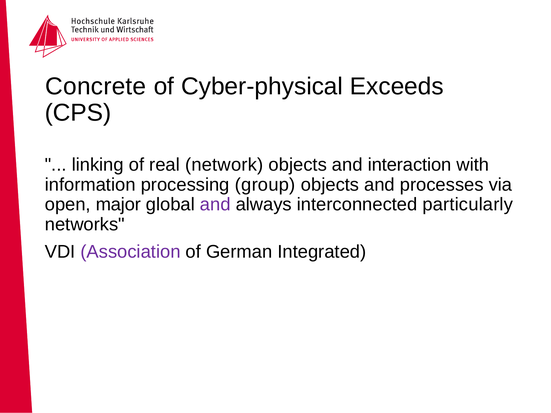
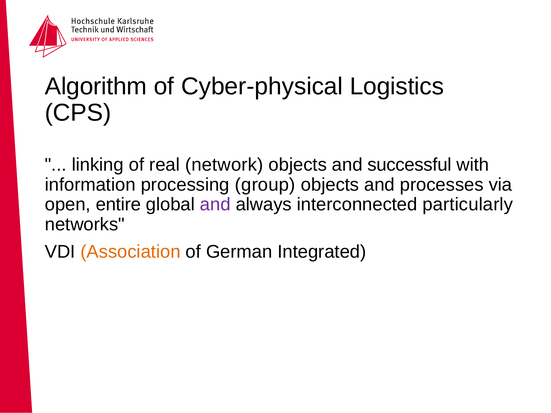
Concrete: Concrete -> Algorithm (96, 86)
Exceeds: Exceeds -> Logistics (397, 86)
interaction: interaction -> successful (410, 165)
major: major -> entire (118, 205)
Association colour: purple -> orange (131, 252)
